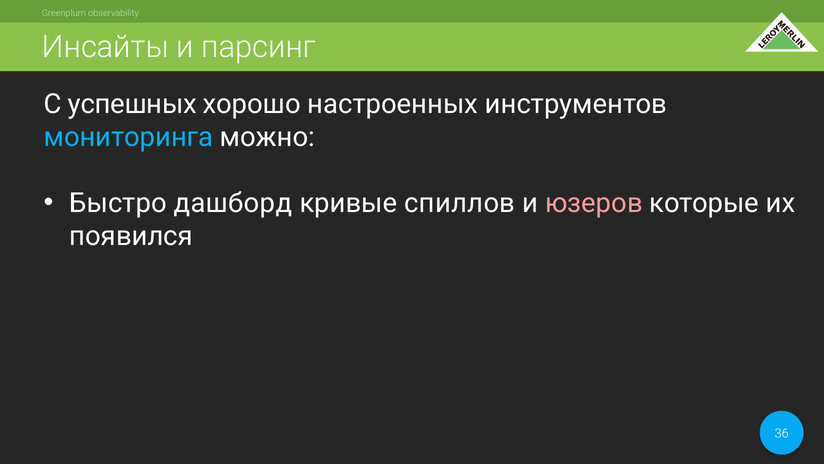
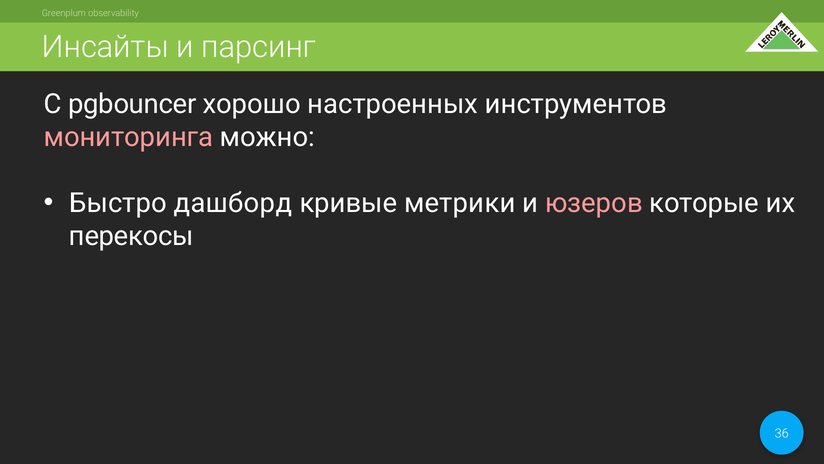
успешных: успешных -> pgbouncer (132, 104)
мониторинга colour: light blue -> pink (128, 137)
спиллов: спиллов -> метрики (460, 203)
появился: появился -> перекосы (131, 236)
